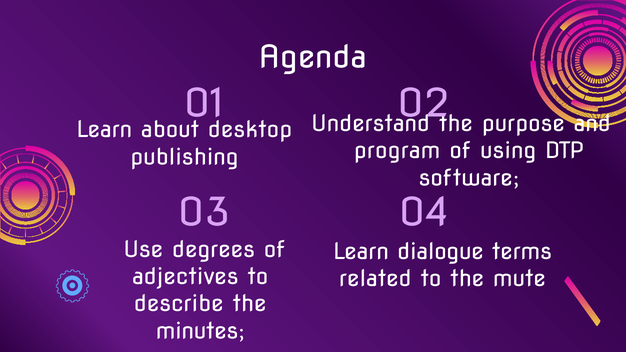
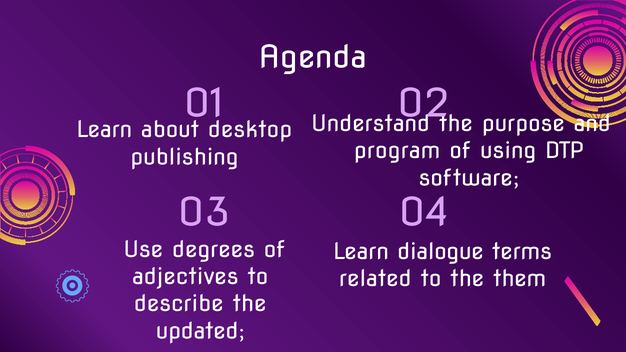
mute: mute -> them (520, 279)
minutes: minutes -> updated (200, 331)
